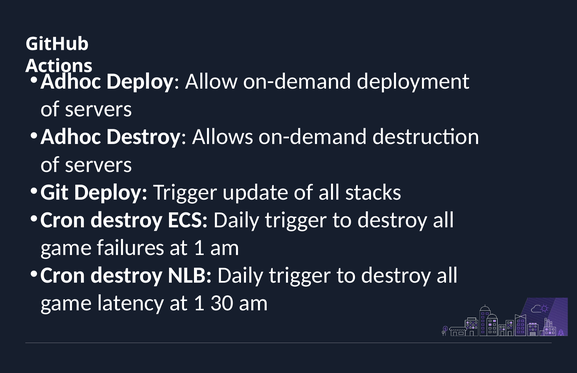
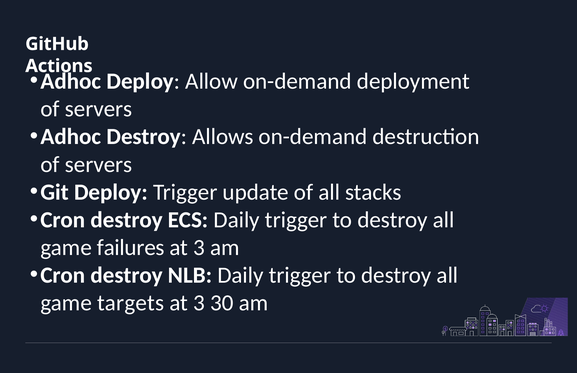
1: 1 -> 3 (199, 248)
latency: latency -> targets (131, 303)
1: 1 -> 3 (199, 303)
